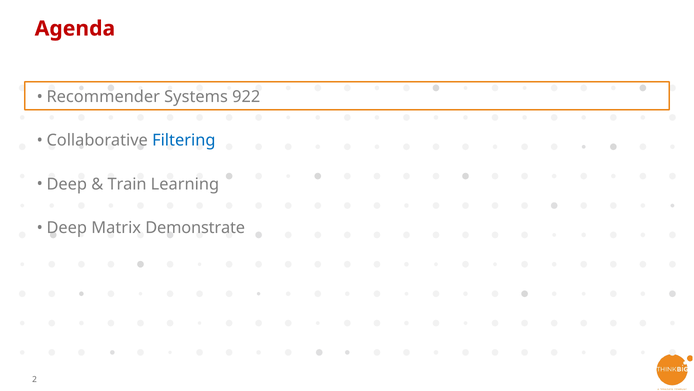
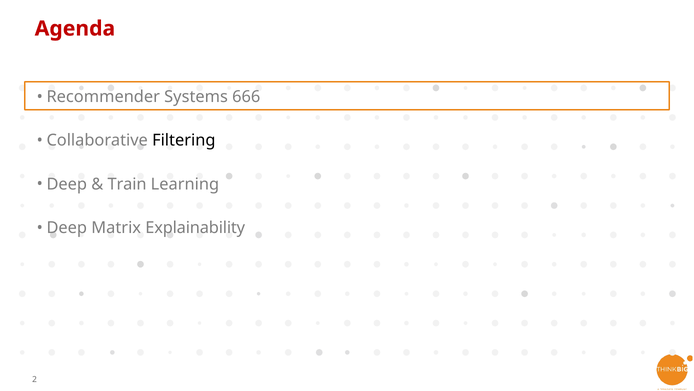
922: 922 -> 666 (246, 97)
Filtering colour: blue -> black (184, 140)
Demonstrate: Demonstrate -> Explainability (195, 227)
